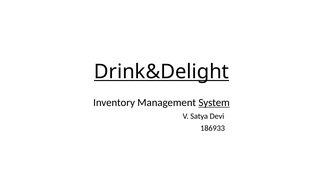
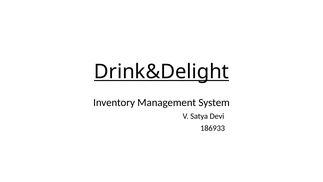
System underline: present -> none (214, 102)
